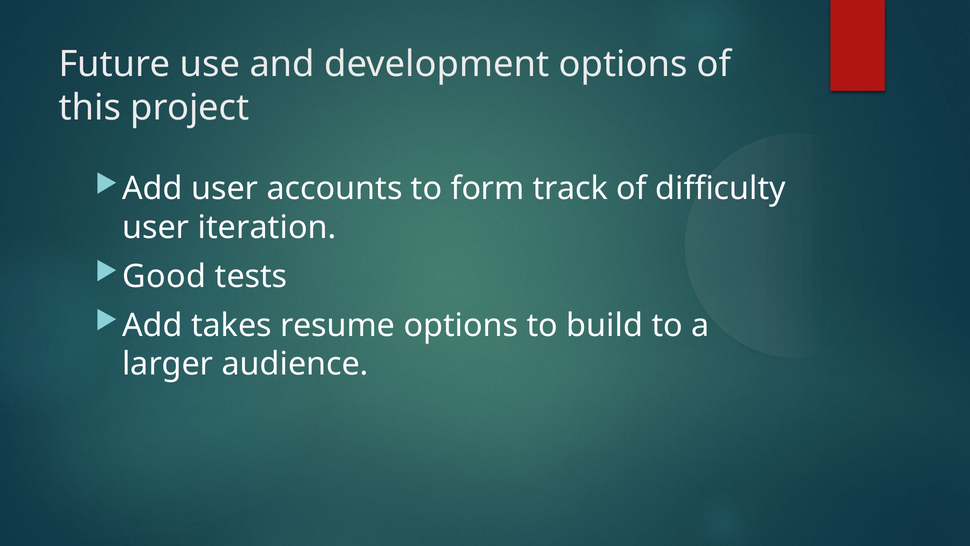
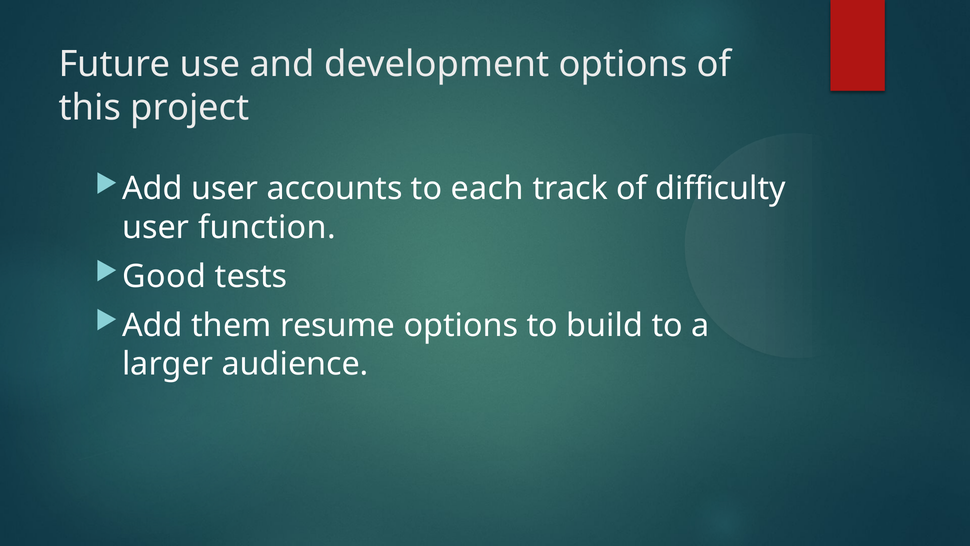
form: form -> each (487, 189)
iteration: iteration -> function (267, 227)
takes: takes -> them (231, 325)
